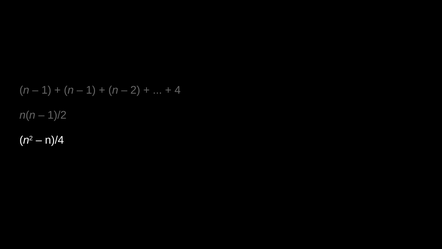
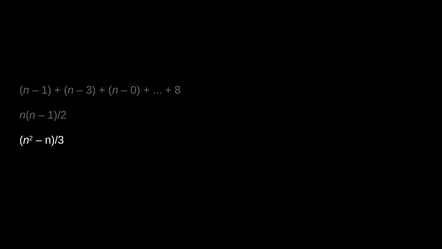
1: 1 -> 3 (91, 90)
2: 2 -> 0 (135, 90)
4: 4 -> 8 (178, 90)
n)/4: n)/4 -> n)/3 (54, 140)
